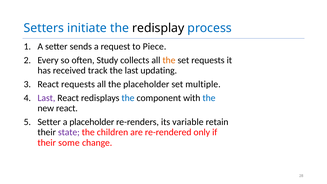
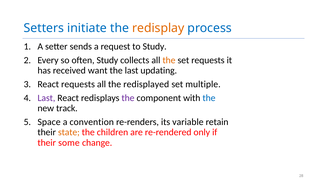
redisplay colour: black -> orange (158, 28)
to Piece: Piece -> Study (155, 47)
track: track -> want (98, 71)
the placeholder: placeholder -> redisplayed (146, 84)
the colour: blue -> purple (128, 98)
new react: react -> track (67, 108)
Setter: Setter -> Space (49, 122)
a placeholder: placeholder -> convention (92, 122)
state colour: purple -> orange (69, 132)
